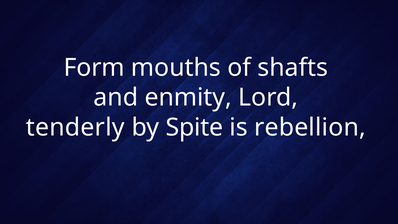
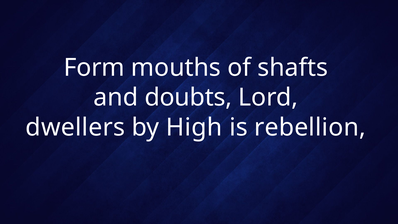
enmity: enmity -> doubts (188, 97)
tenderly: tenderly -> dwellers (75, 127)
Spite: Spite -> High (194, 127)
